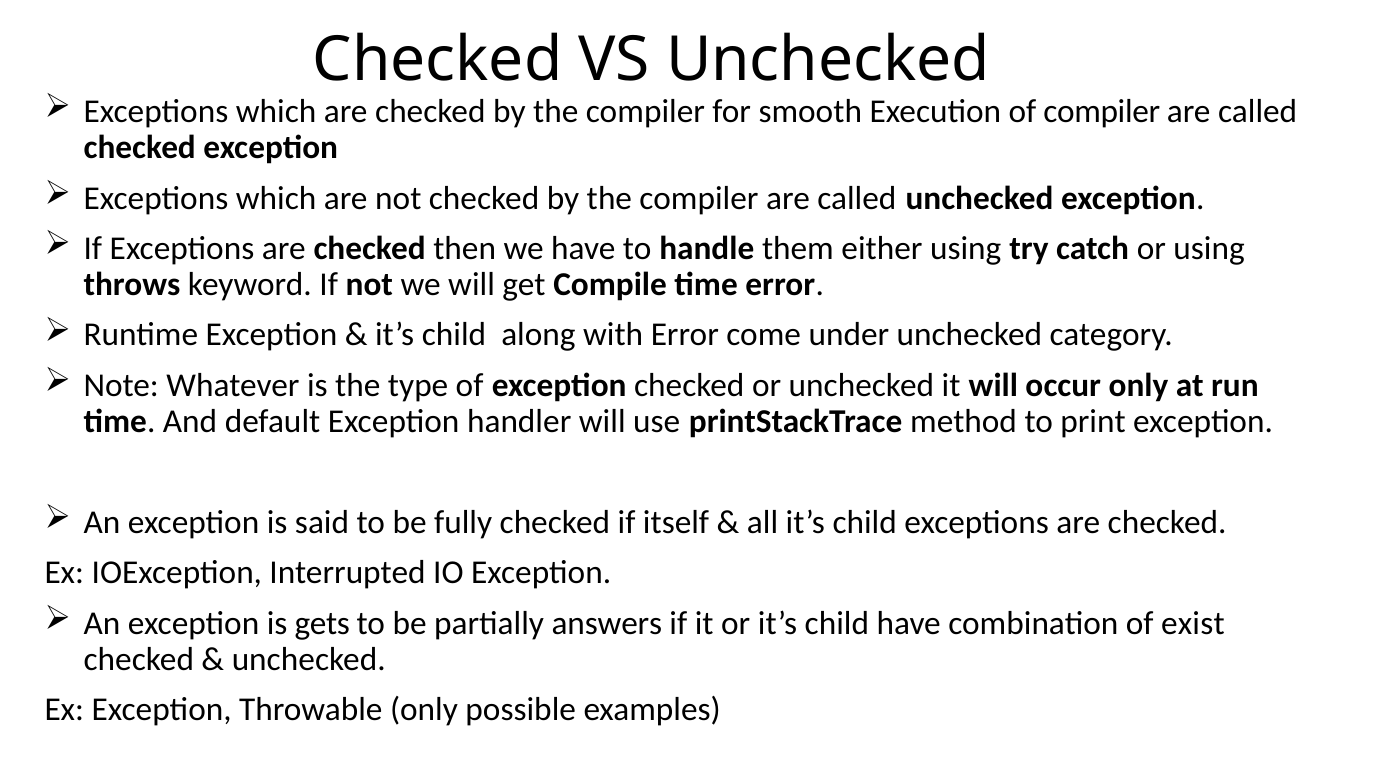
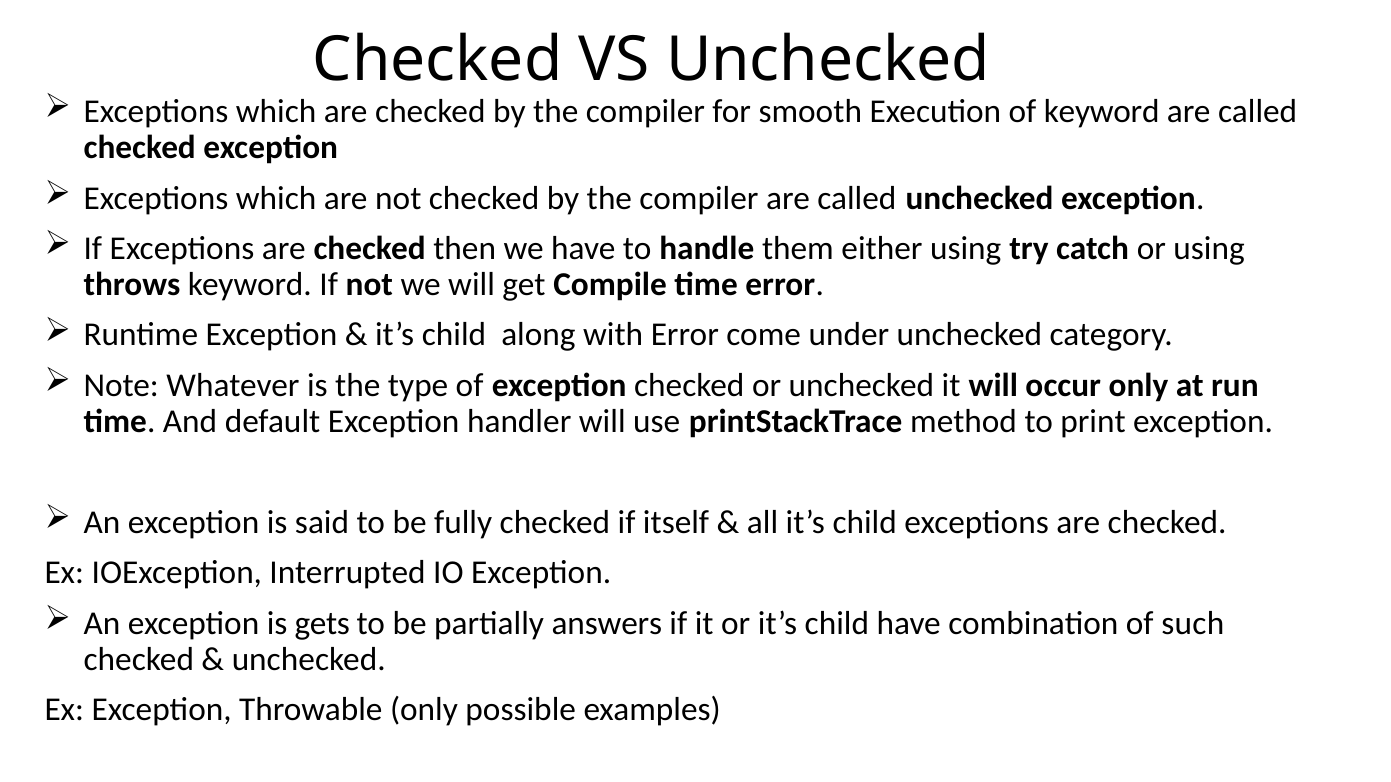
of compiler: compiler -> keyword (1102, 112)
exist: exist -> such (1193, 623)
